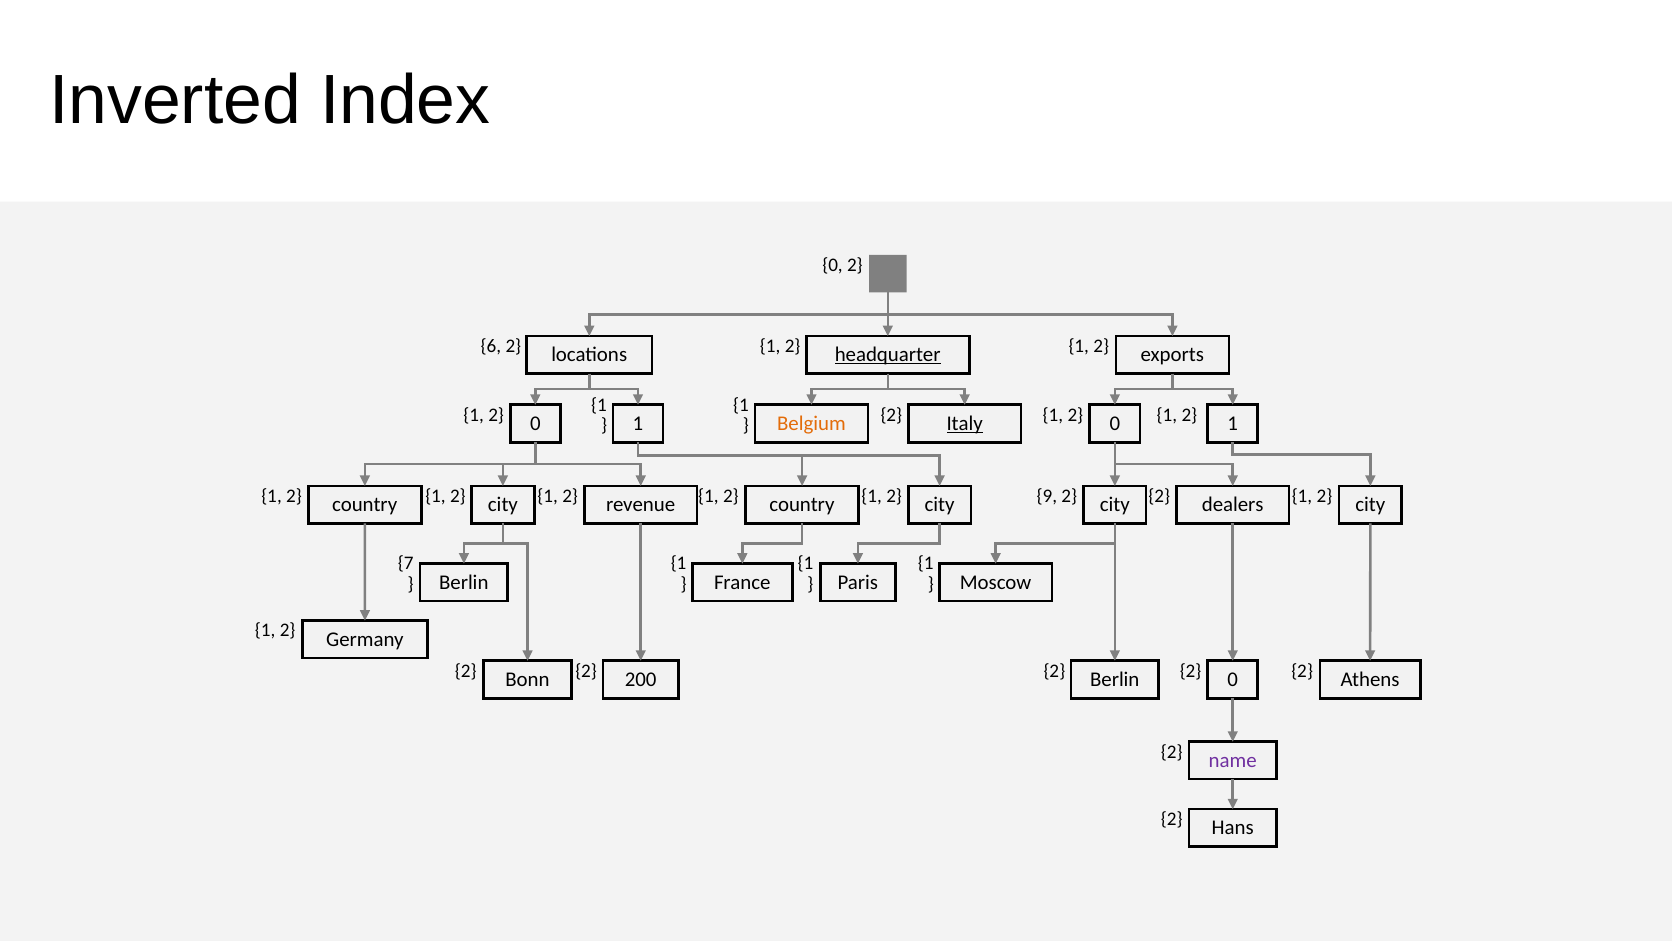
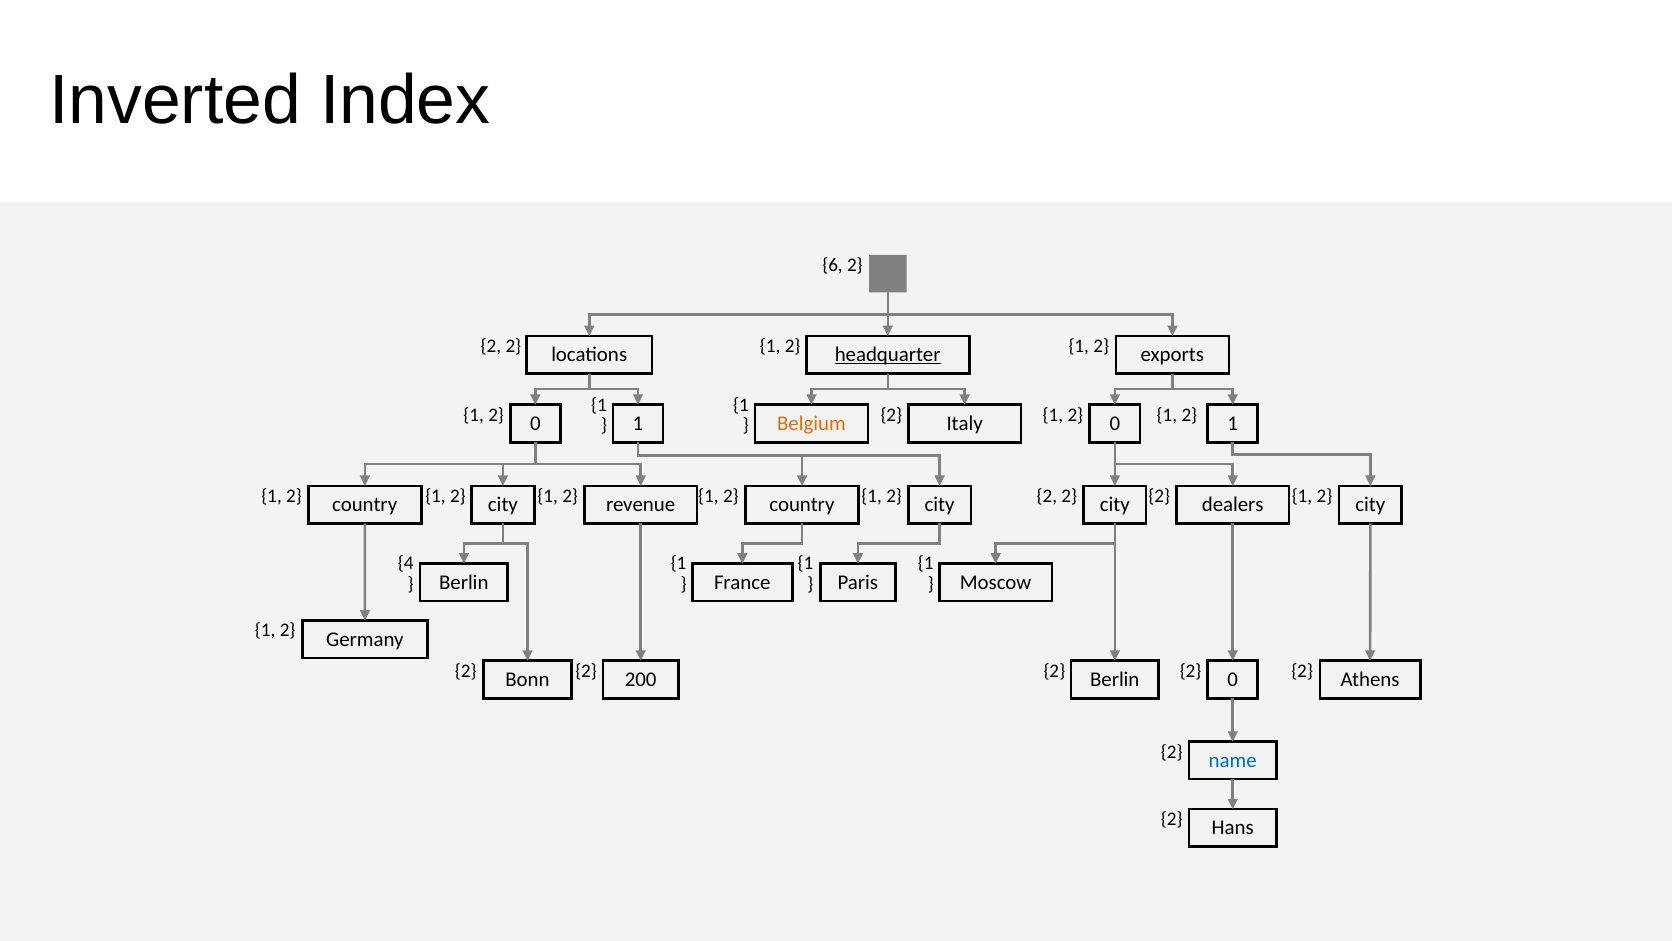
0: 0 -> 6 (832, 265)
6: 6 -> 2 (491, 346)
Italy underline: present -> none (965, 423)
9: 9 -> 2 (1047, 496)
7: 7 -> 4 (406, 563)
name colour: purple -> blue (1233, 760)
